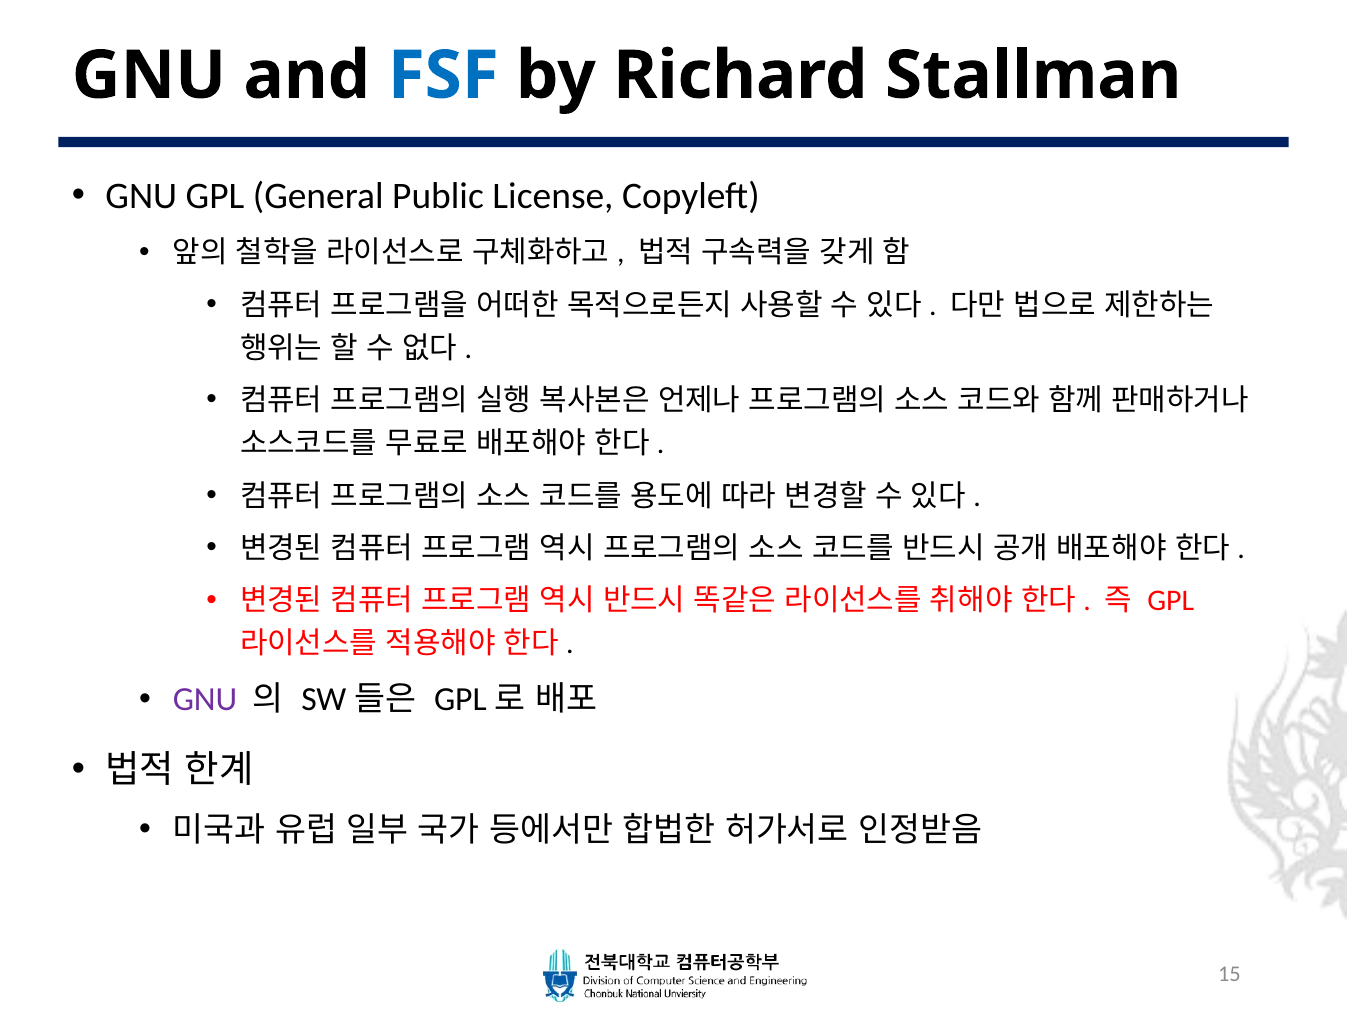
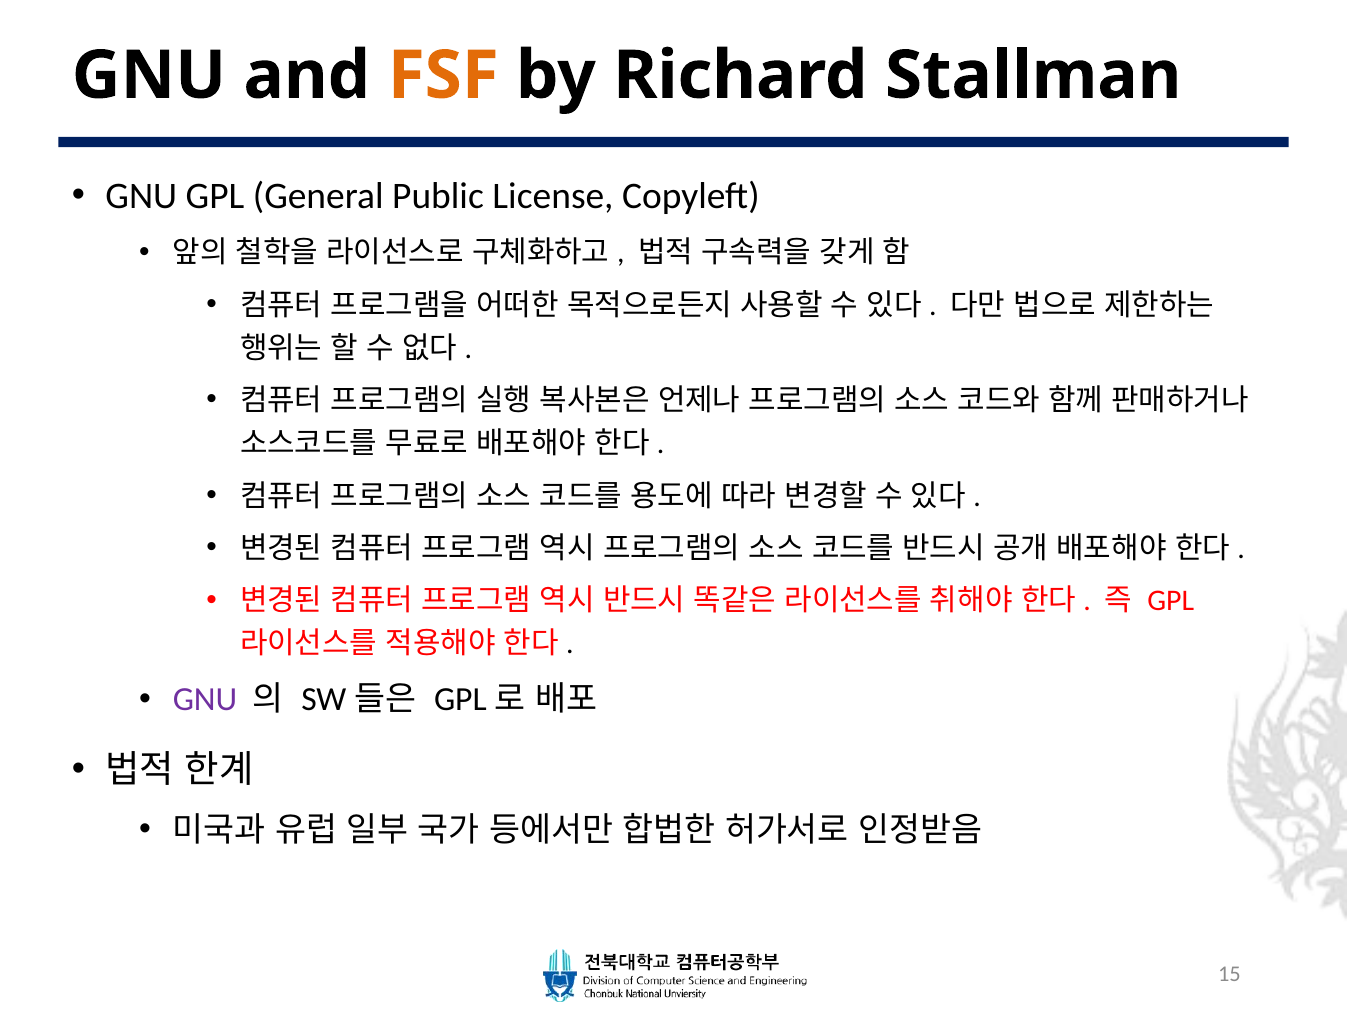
FSF colour: blue -> orange (443, 76)
